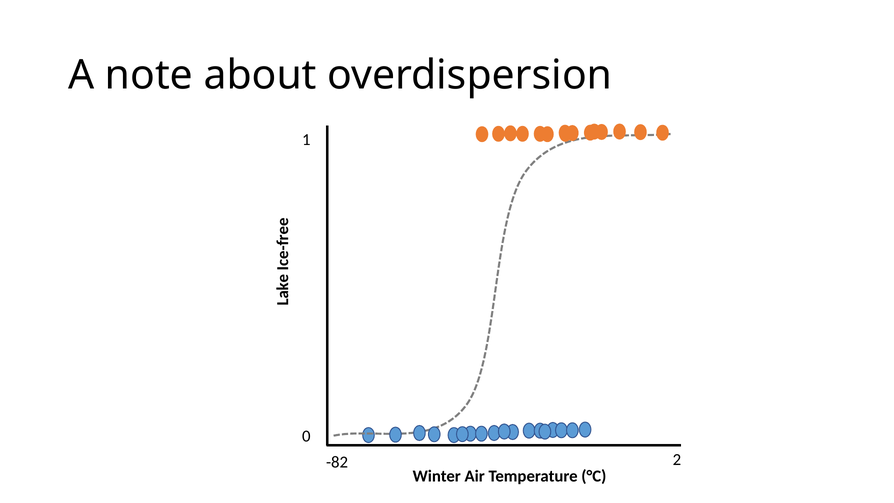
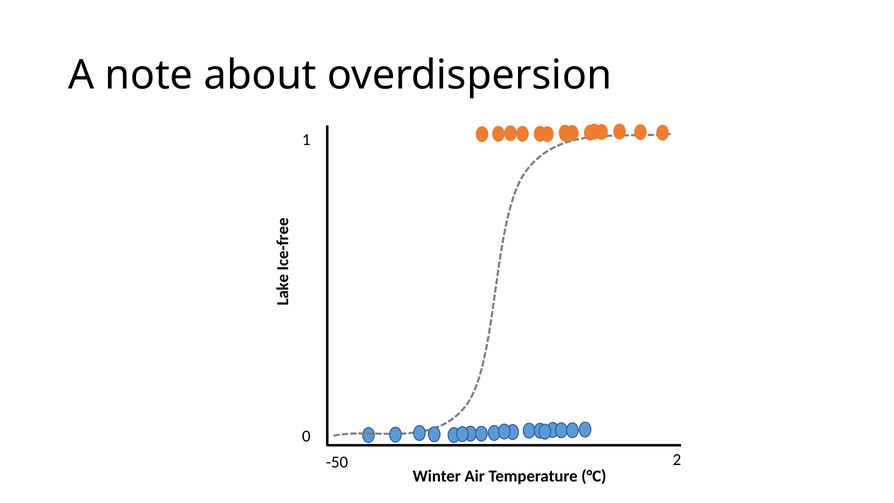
-82: -82 -> -50 (337, 462)
